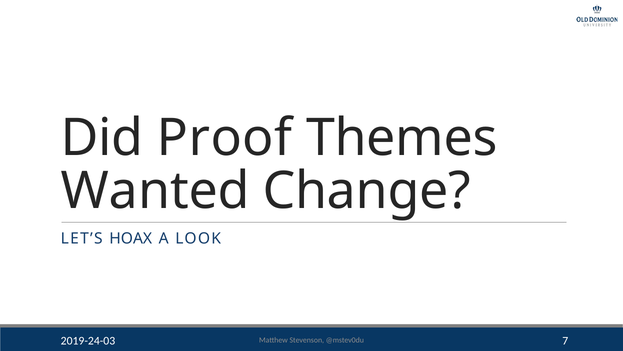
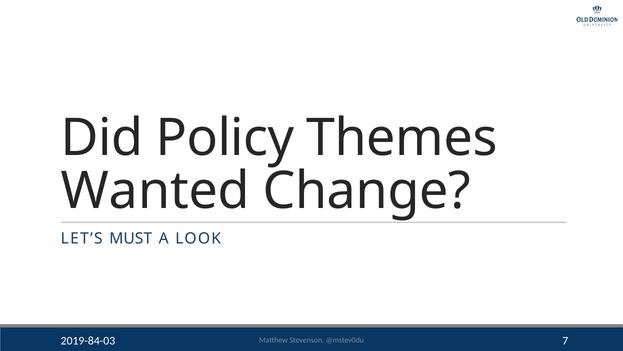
Proof: Proof -> Policy (225, 138)
HOAX: HOAX -> MUST (131, 238)
2019-24-03: 2019-24-03 -> 2019-84-03 (88, 340)
